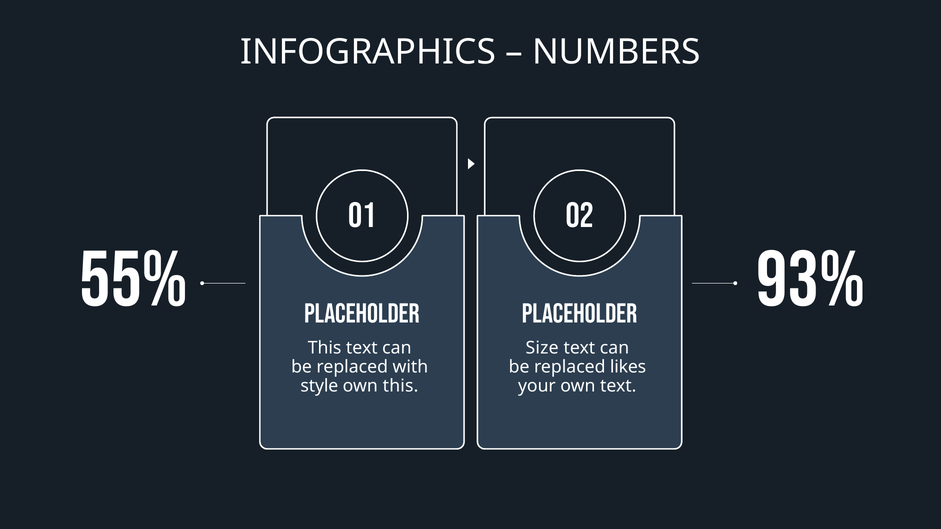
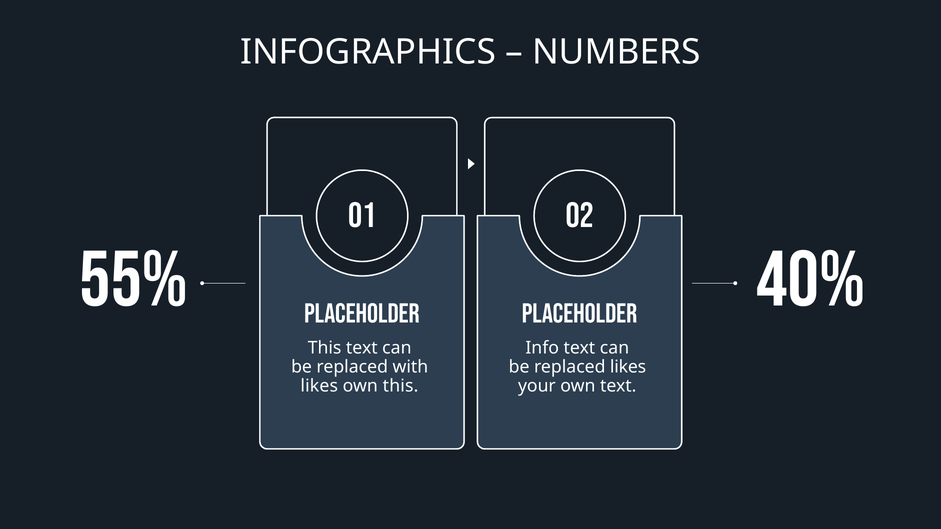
93%: 93% -> 40% (811, 280)
Size: Size -> Info (542, 348)
style: style -> likes (319, 386)
